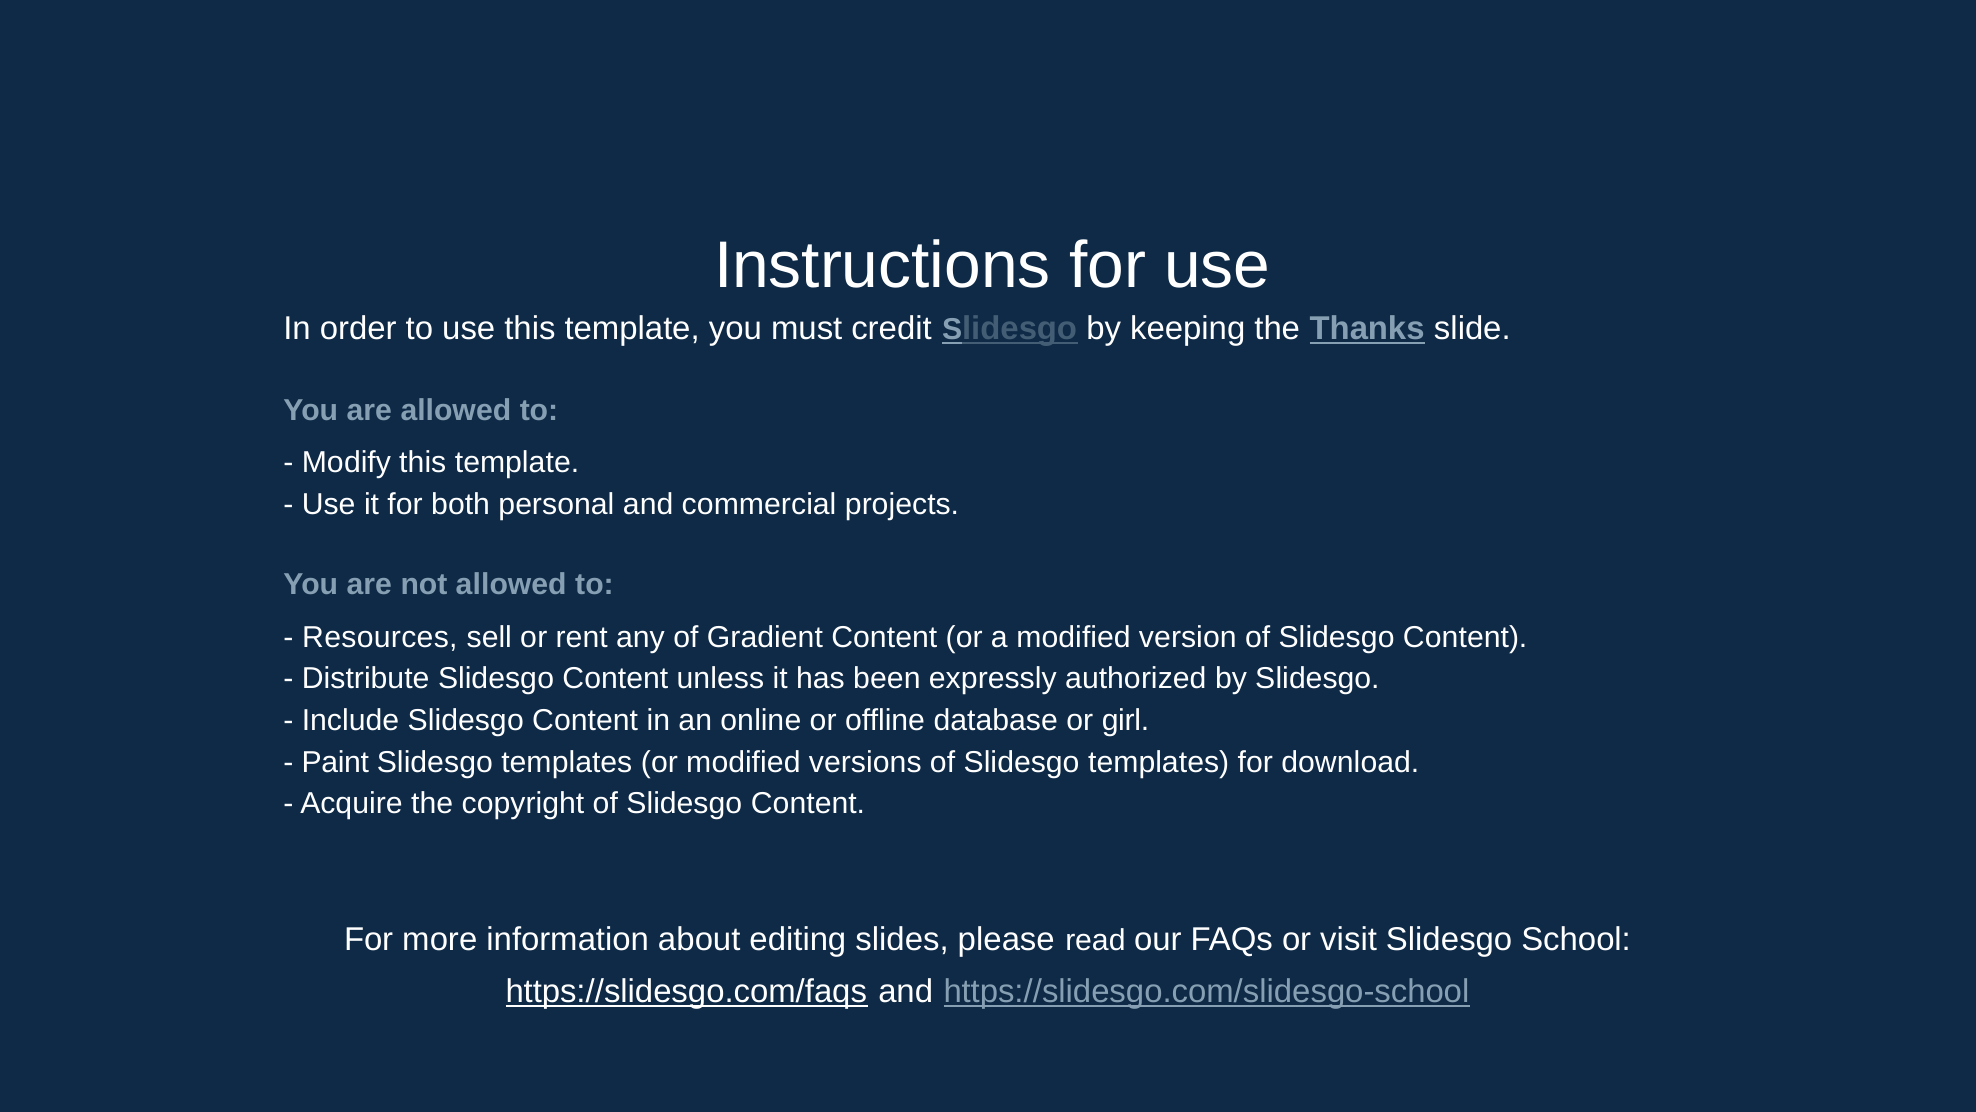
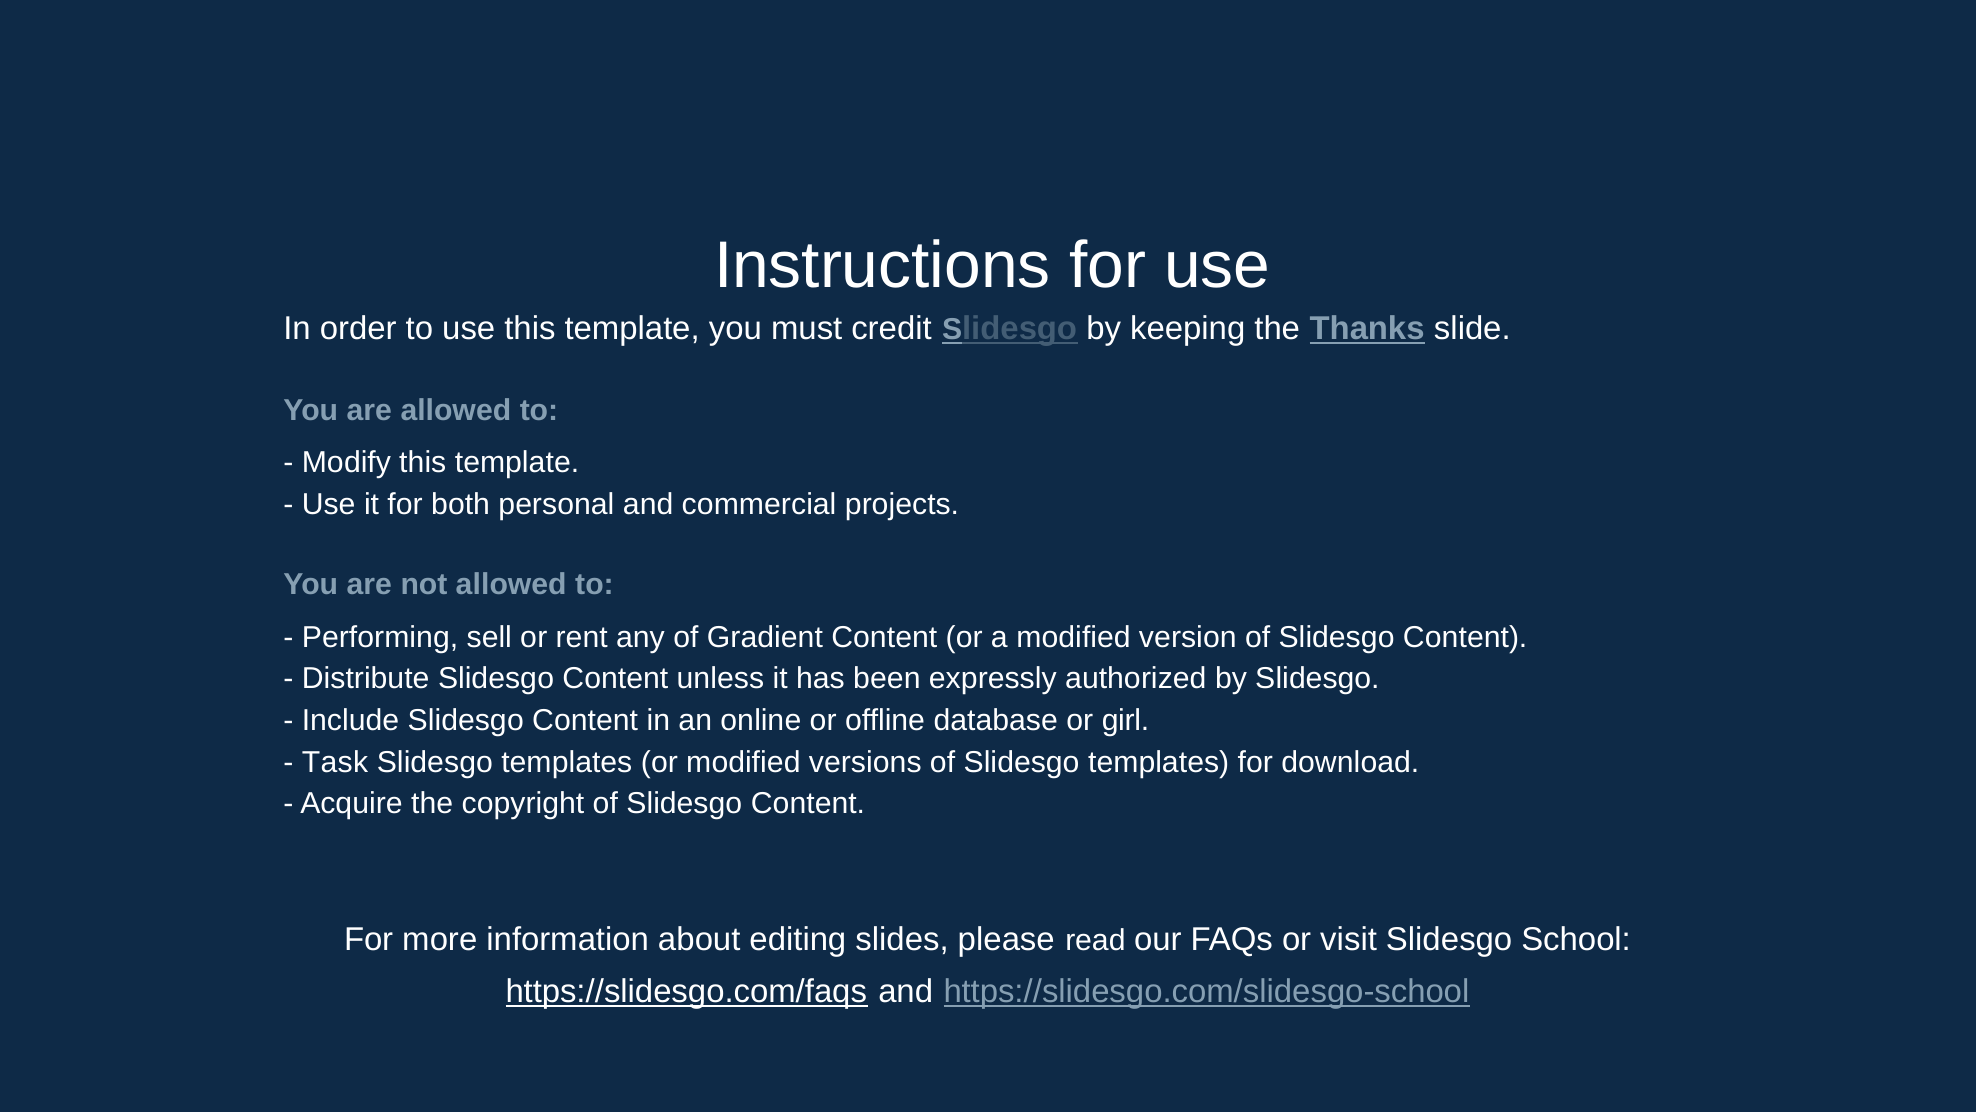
Resources: Resources -> Performing (380, 637)
Paint: Paint -> Task (335, 762)
